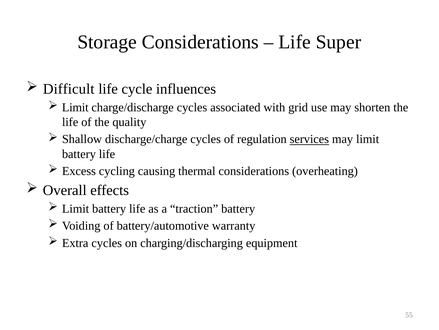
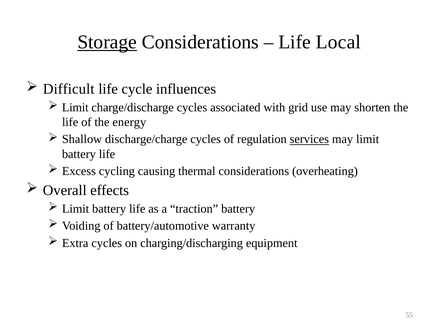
Storage underline: none -> present (107, 42)
Super: Super -> Local (338, 42)
quality: quality -> energy (129, 122)
